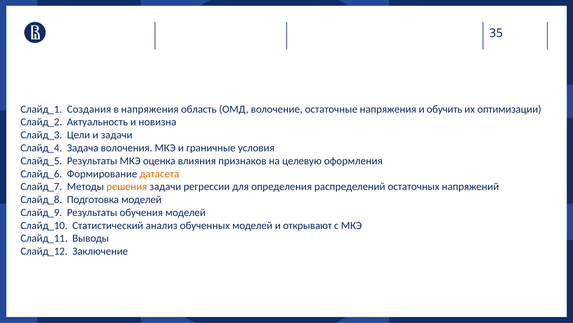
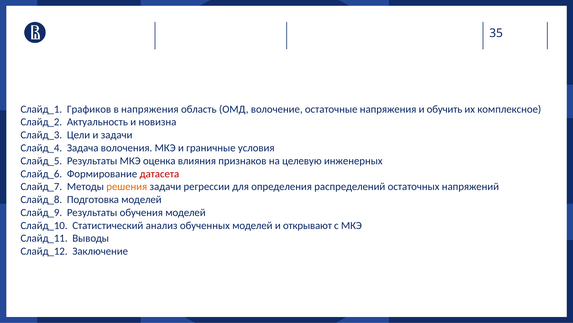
Создания: Создания -> Графиков (89, 109)
оптимизации: оптимизации -> комплексное (509, 109)
оформления: оформления -> инженерных (353, 161)
датасета colour: orange -> red (159, 173)
